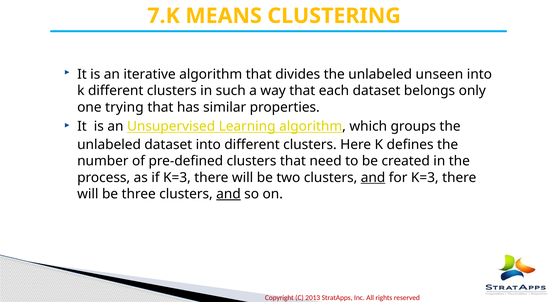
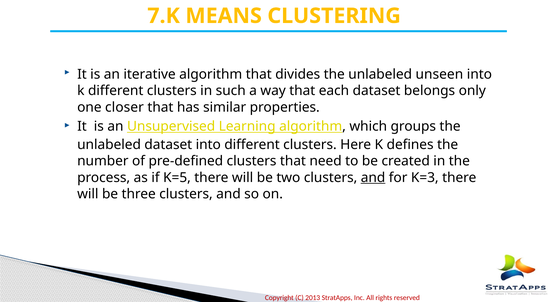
trying: trying -> closer (124, 107)
if K=3: K=3 -> K=5 (177, 178)
and underline: present -> none (229, 194)
